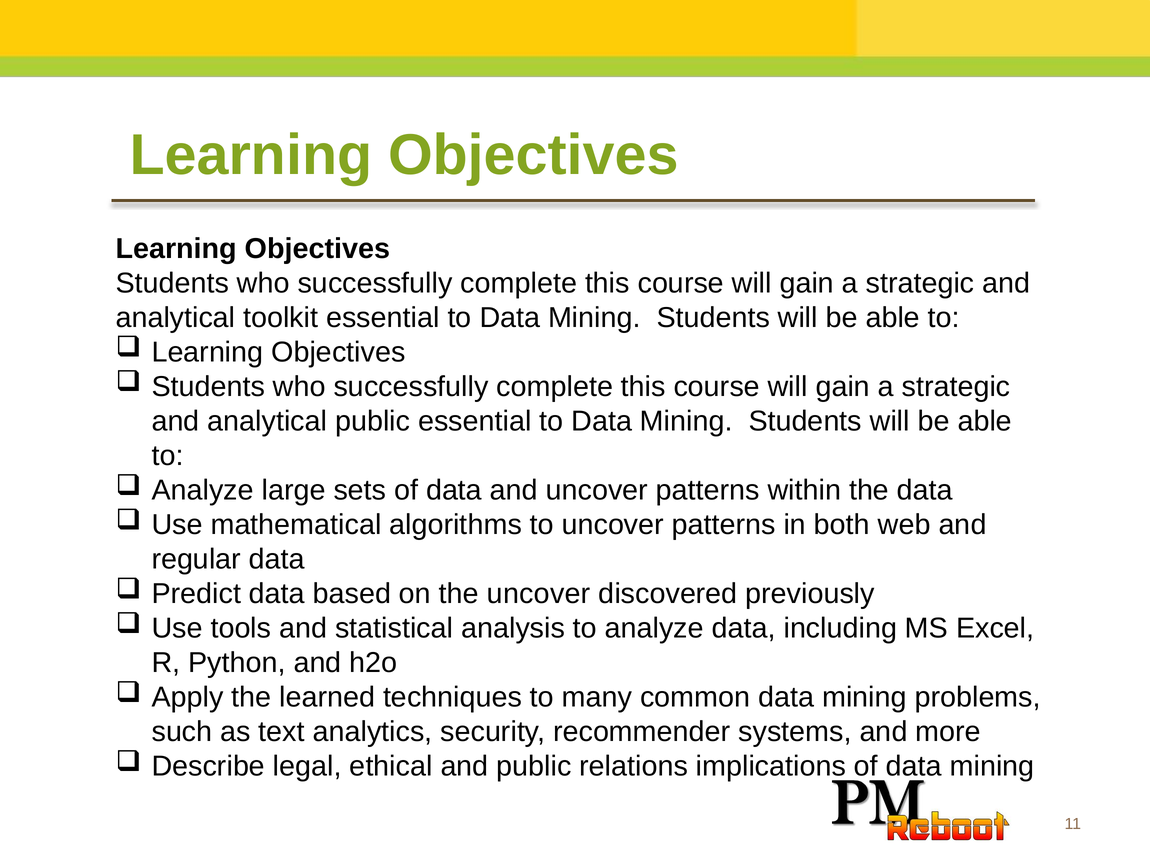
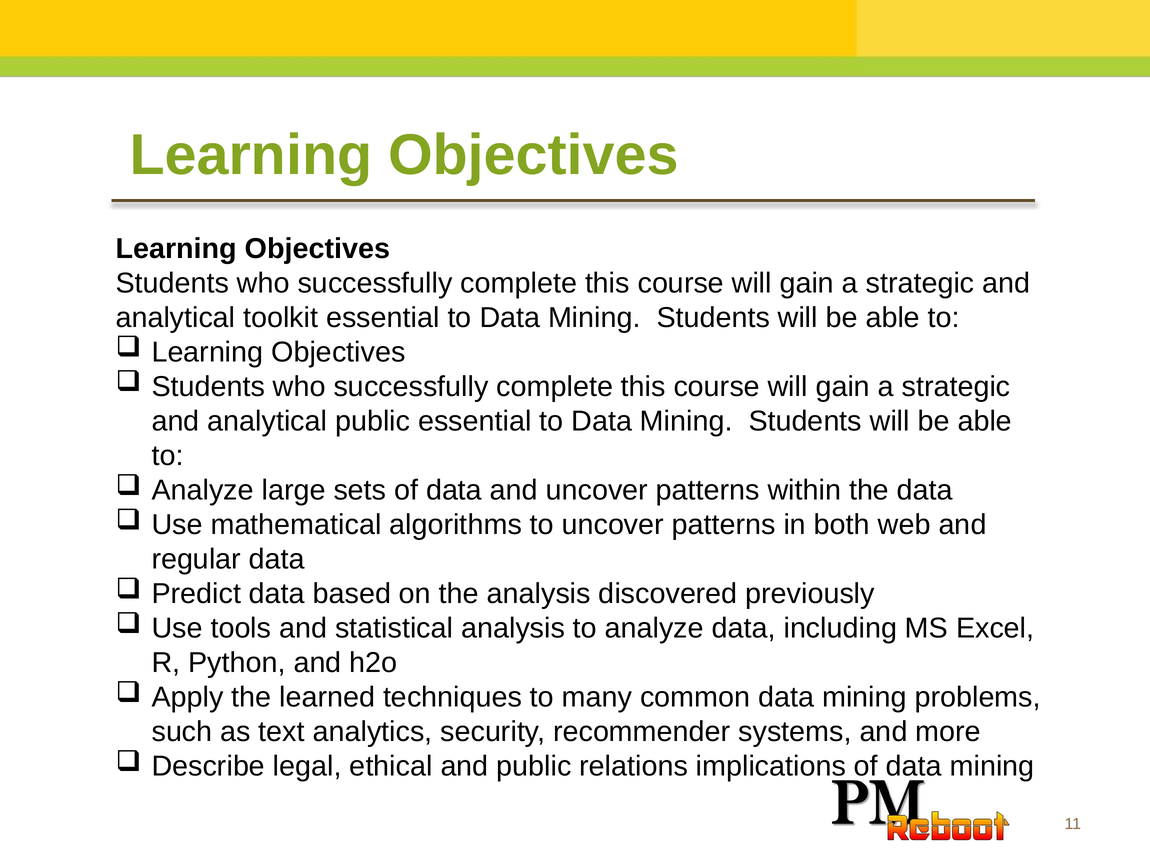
the uncover: uncover -> analysis (539, 593)
